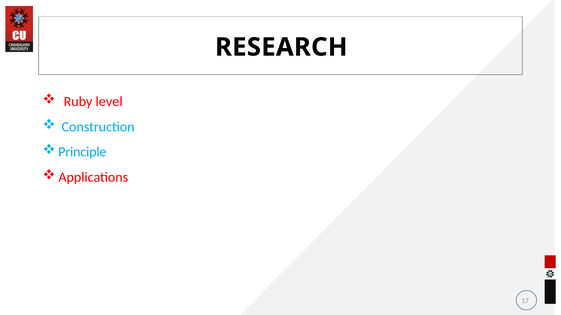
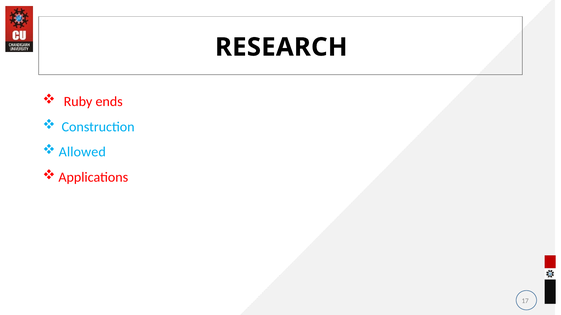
level: level -> ends (109, 102)
Principle: Principle -> Allowed (82, 152)
